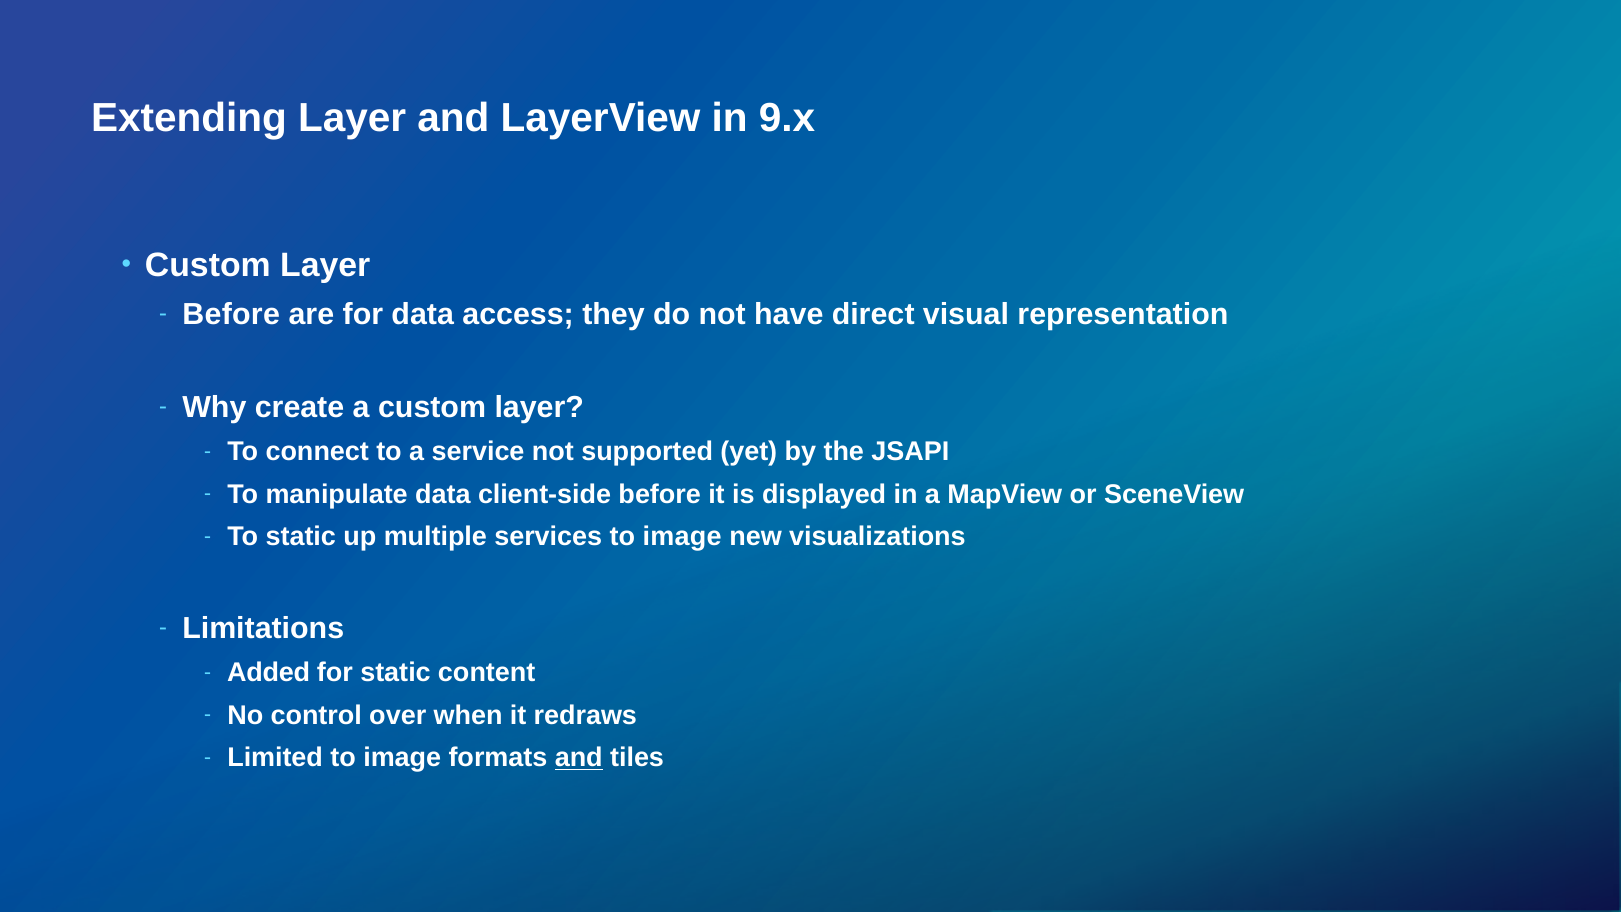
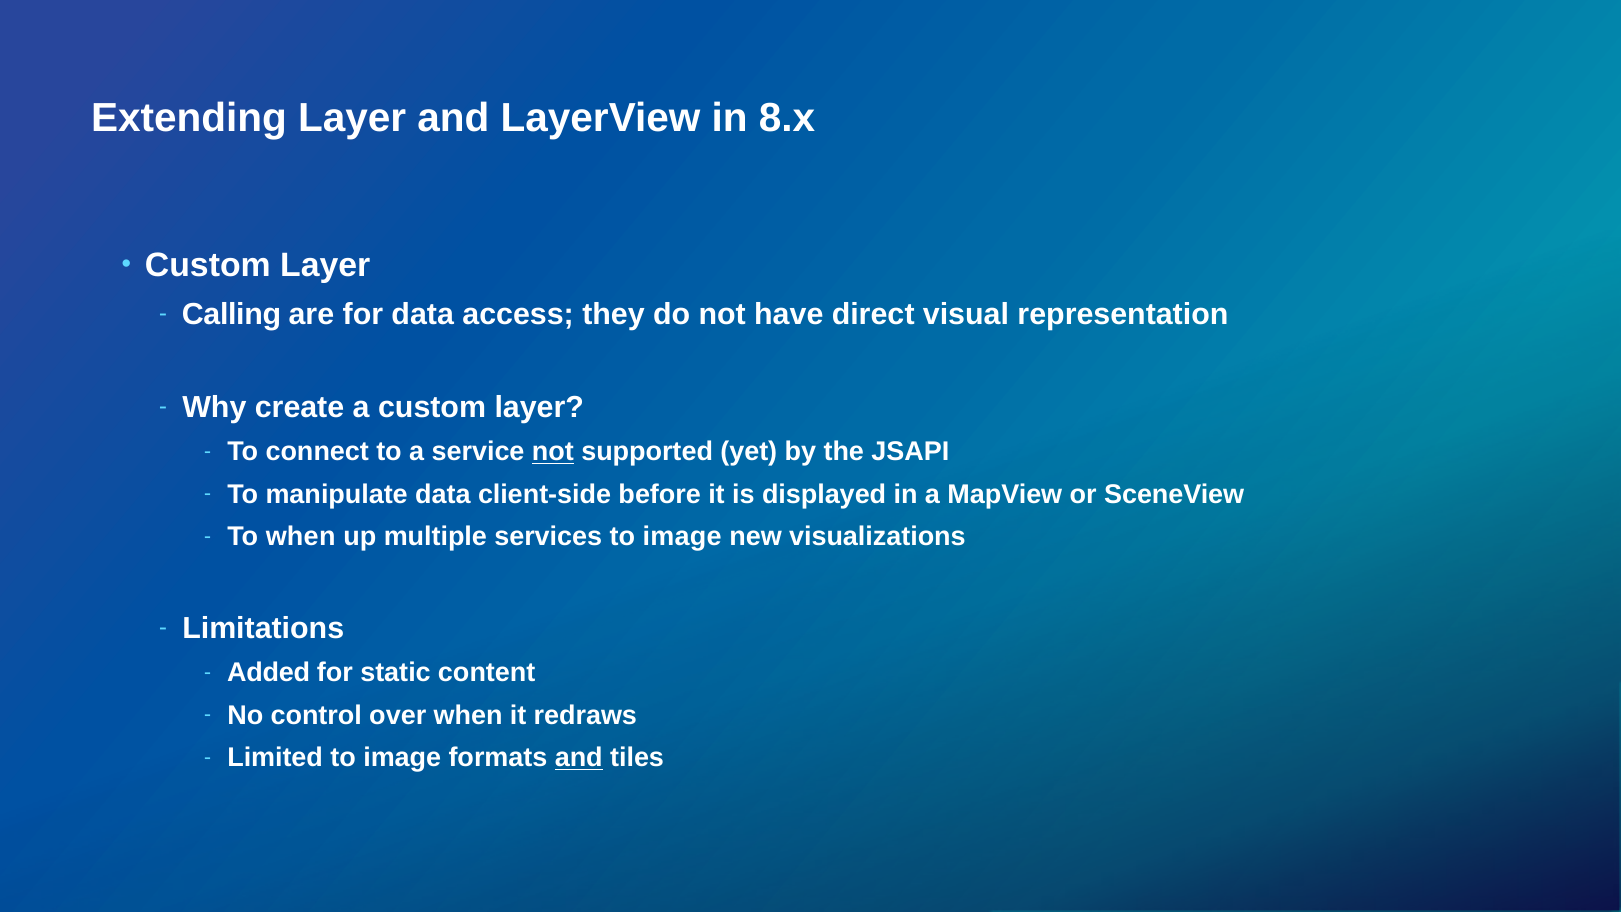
9.x: 9.x -> 8.x (787, 118)
Before: Before -> Calling (231, 314)
not underline: none -> present (553, 452)
To static: static -> when (301, 537)
